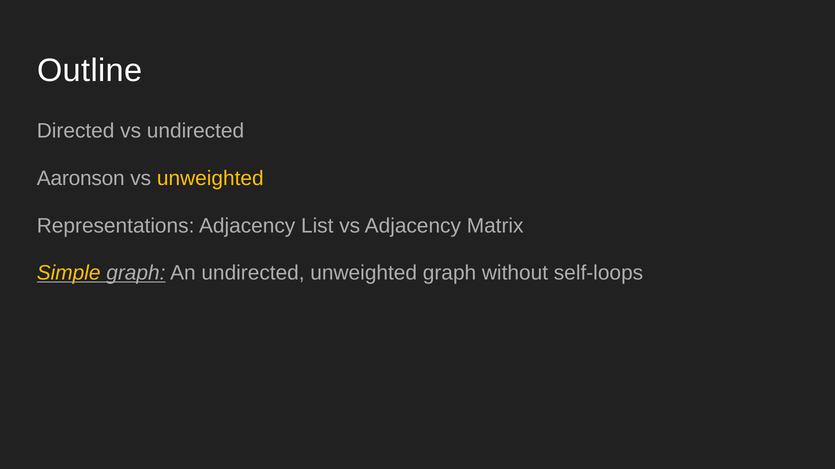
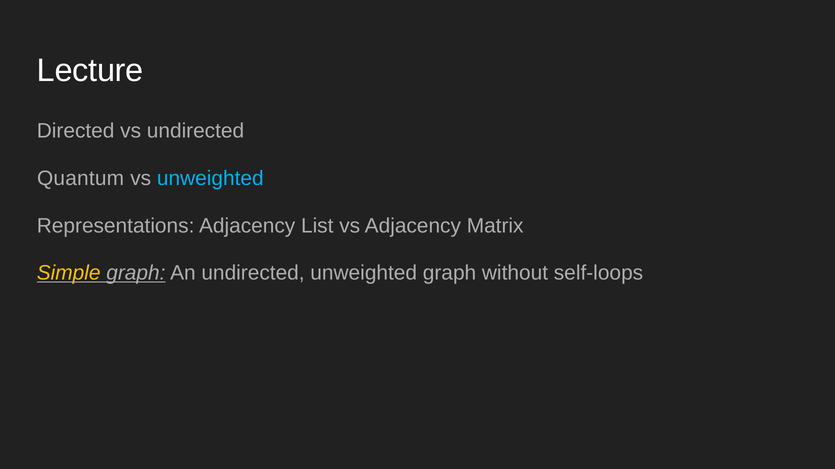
Outline: Outline -> Lecture (90, 71)
Aaronson: Aaronson -> Quantum (81, 179)
unweighted colour: yellow -> light blue (210, 179)
